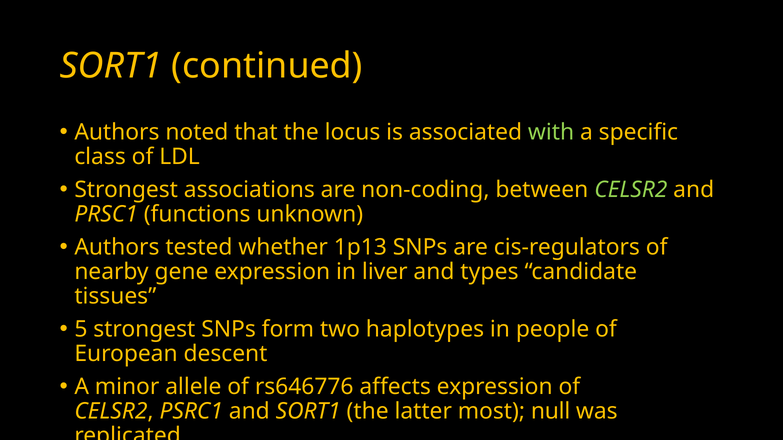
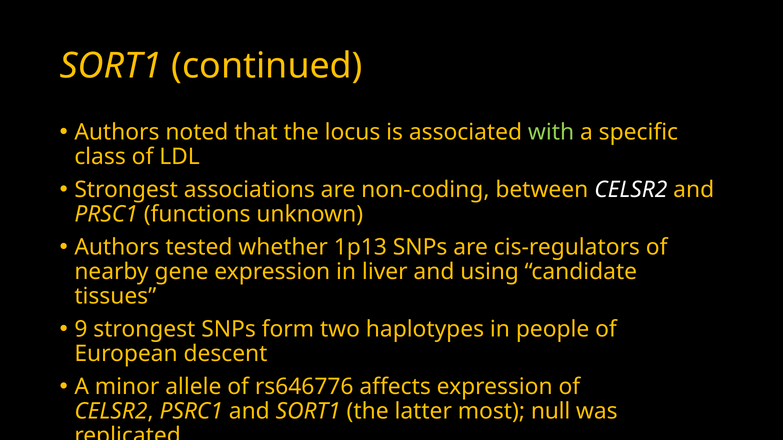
CELSR2 colour: light green -> white (631, 190)
types: types -> using (490, 272)
5: 5 -> 9 (81, 330)
